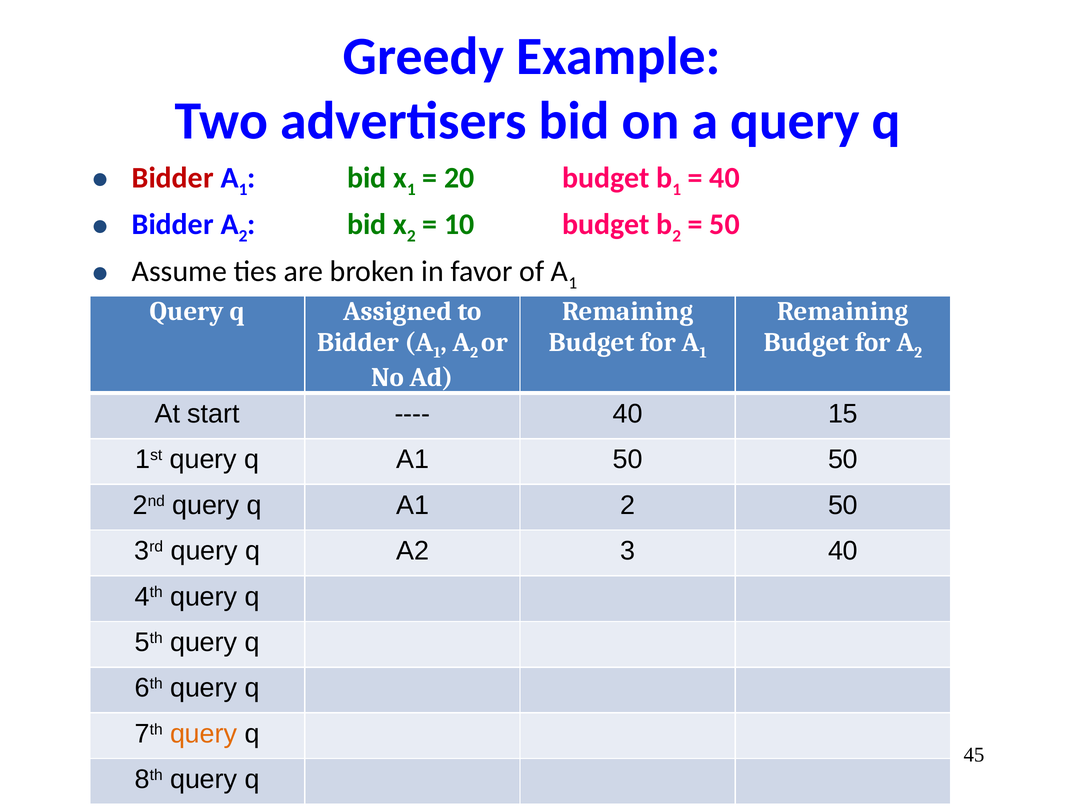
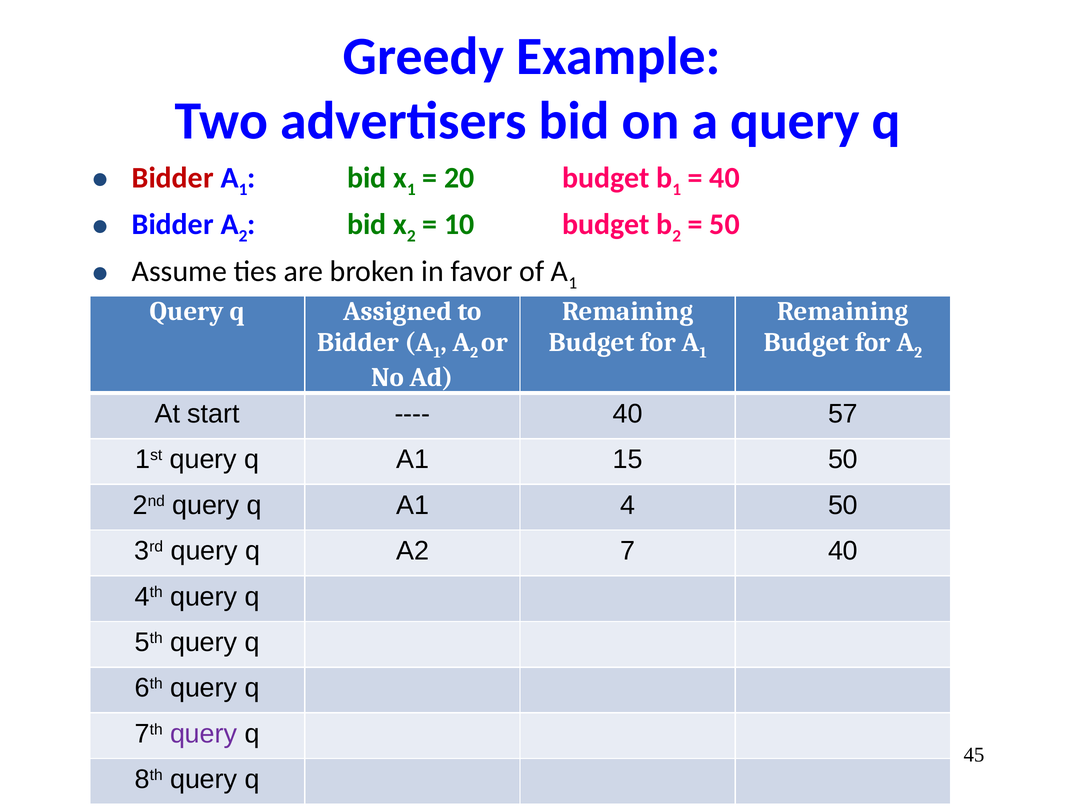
15: 15 -> 57 (843, 414)
A1 50: 50 -> 15 (628, 460)
A1 2: 2 -> 4 (628, 505)
3: 3 -> 7 (628, 551)
query colour: orange -> purple (204, 734)
